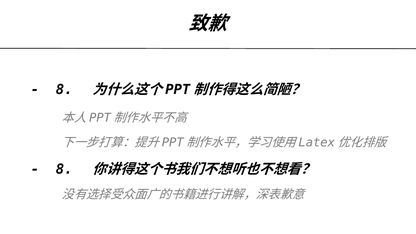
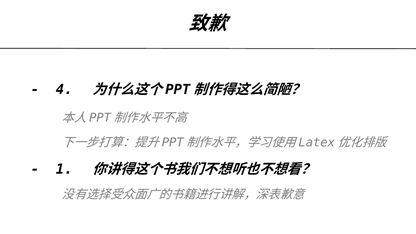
8: 8 -> 4 (64, 90)
8: 8 -> 1 (64, 169)
